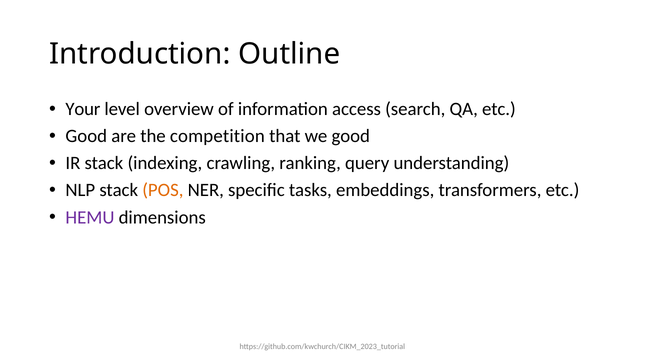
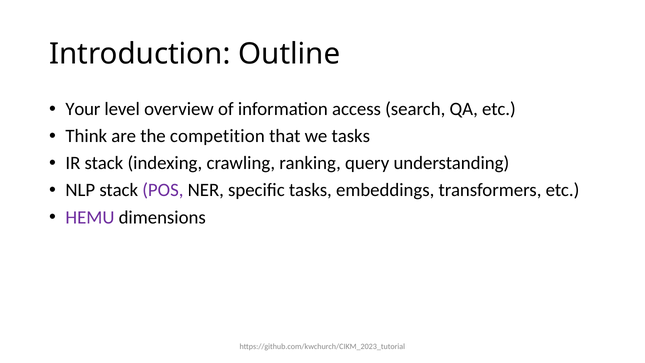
Good: Good -> Think (86, 136)
we good: good -> tasks (351, 136)
POS colour: orange -> purple (163, 190)
